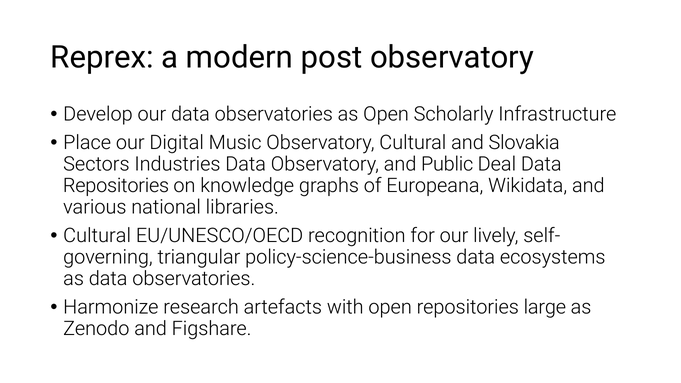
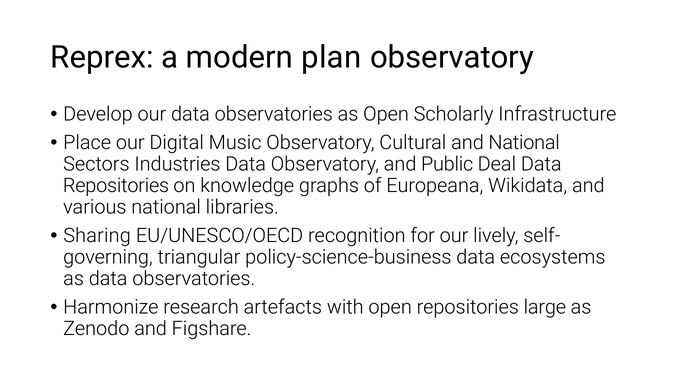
post: post -> plan (331, 57)
and Slovakia: Slovakia -> National (524, 143)
Cultural: Cultural -> Sharing (97, 236)
